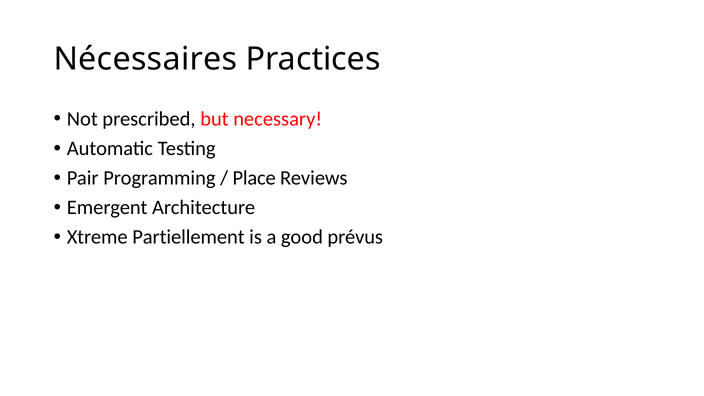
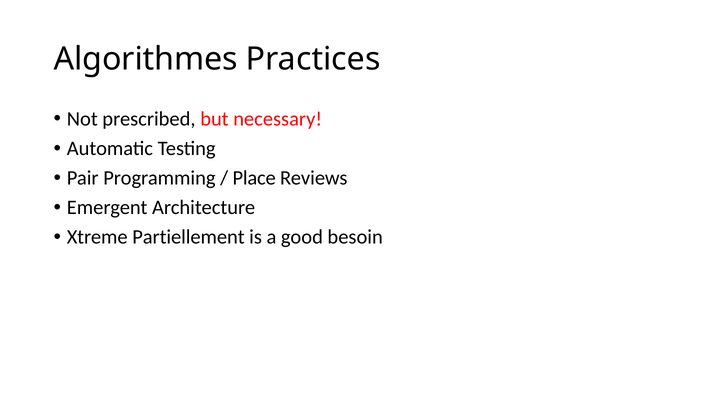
Nécessaires: Nécessaires -> Algorithmes (146, 59)
prévus: prévus -> besoin (355, 237)
